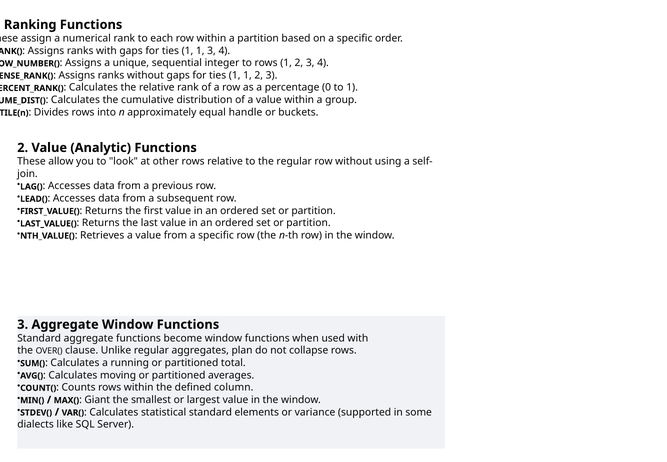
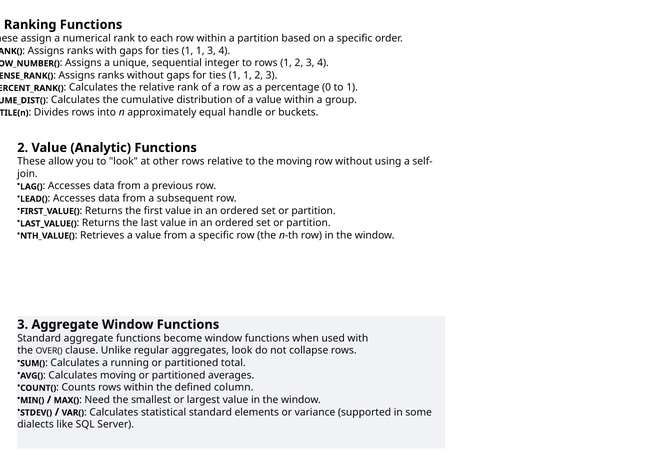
the regular: regular -> moving (294, 161)
aggregates plan: plan -> look (242, 350)
Giant: Giant -> Need (97, 400)
